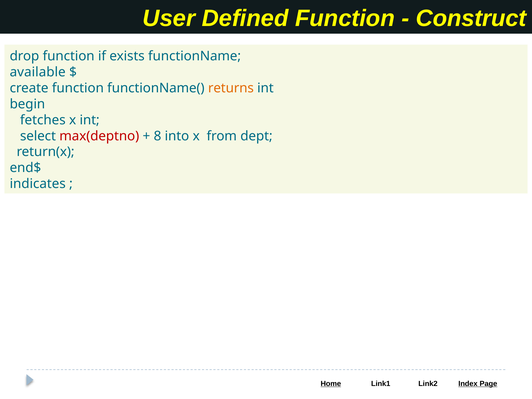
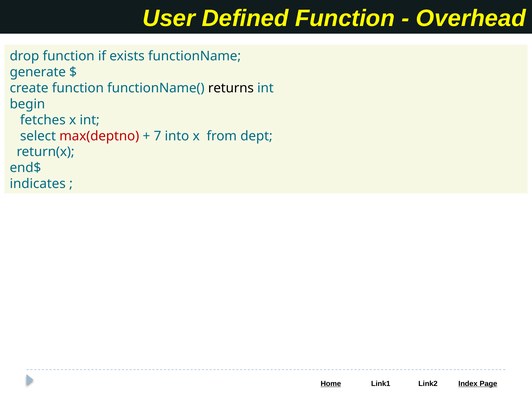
Construct: Construct -> Overhead (471, 18)
available: available -> generate (38, 72)
returns colour: orange -> black (231, 88)
8: 8 -> 7 (158, 136)
